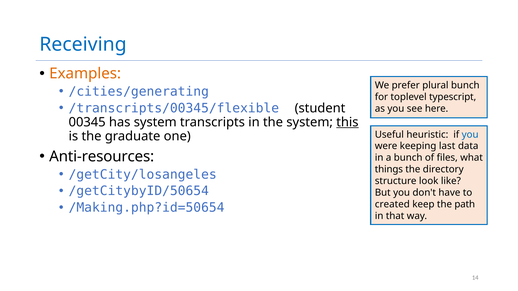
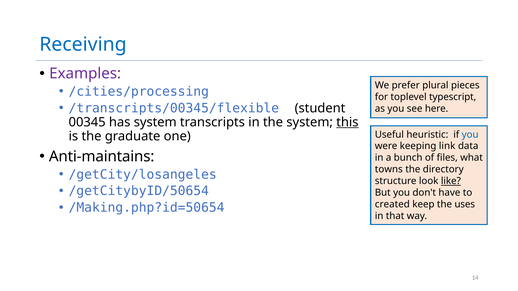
Examples colour: orange -> purple (85, 74)
plural bunch: bunch -> pieces (465, 85)
/cities/generating: /cities/generating -> /cities/processing (139, 92)
last: last -> link (447, 146)
Anti-resources: Anti-resources -> Anti-maintains (102, 157)
things: things -> towns (389, 170)
like underline: none -> present (451, 181)
path: path -> uses (465, 205)
